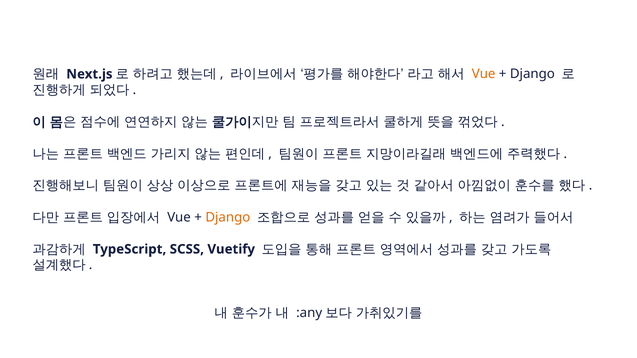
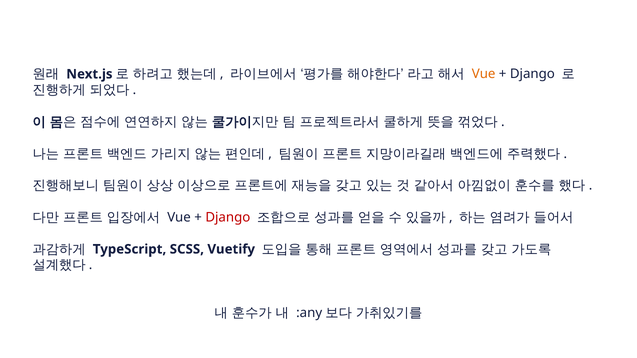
Django colour: orange -> red (228, 218)
